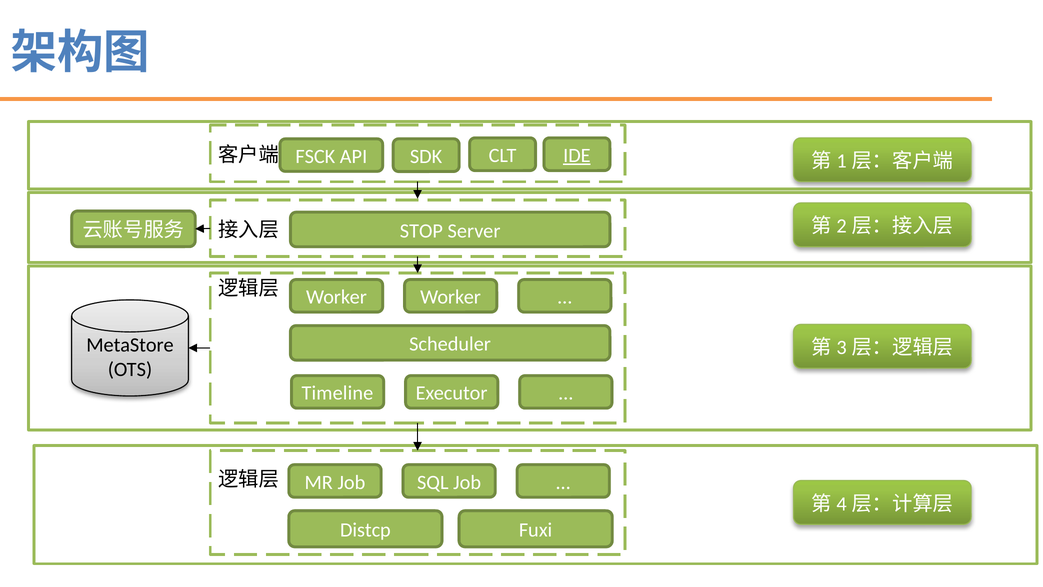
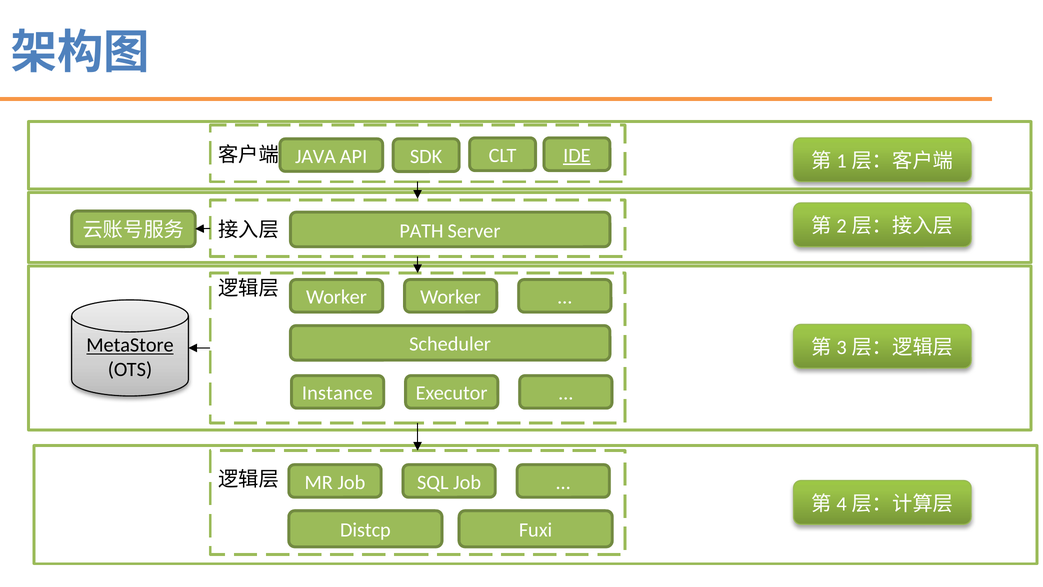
FSCK: FSCK -> JAVA (315, 156)
STOP: STOP -> PATH (421, 231)
MetaStore underline: none -> present (130, 345)
Timeline: Timeline -> Instance (337, 393)
